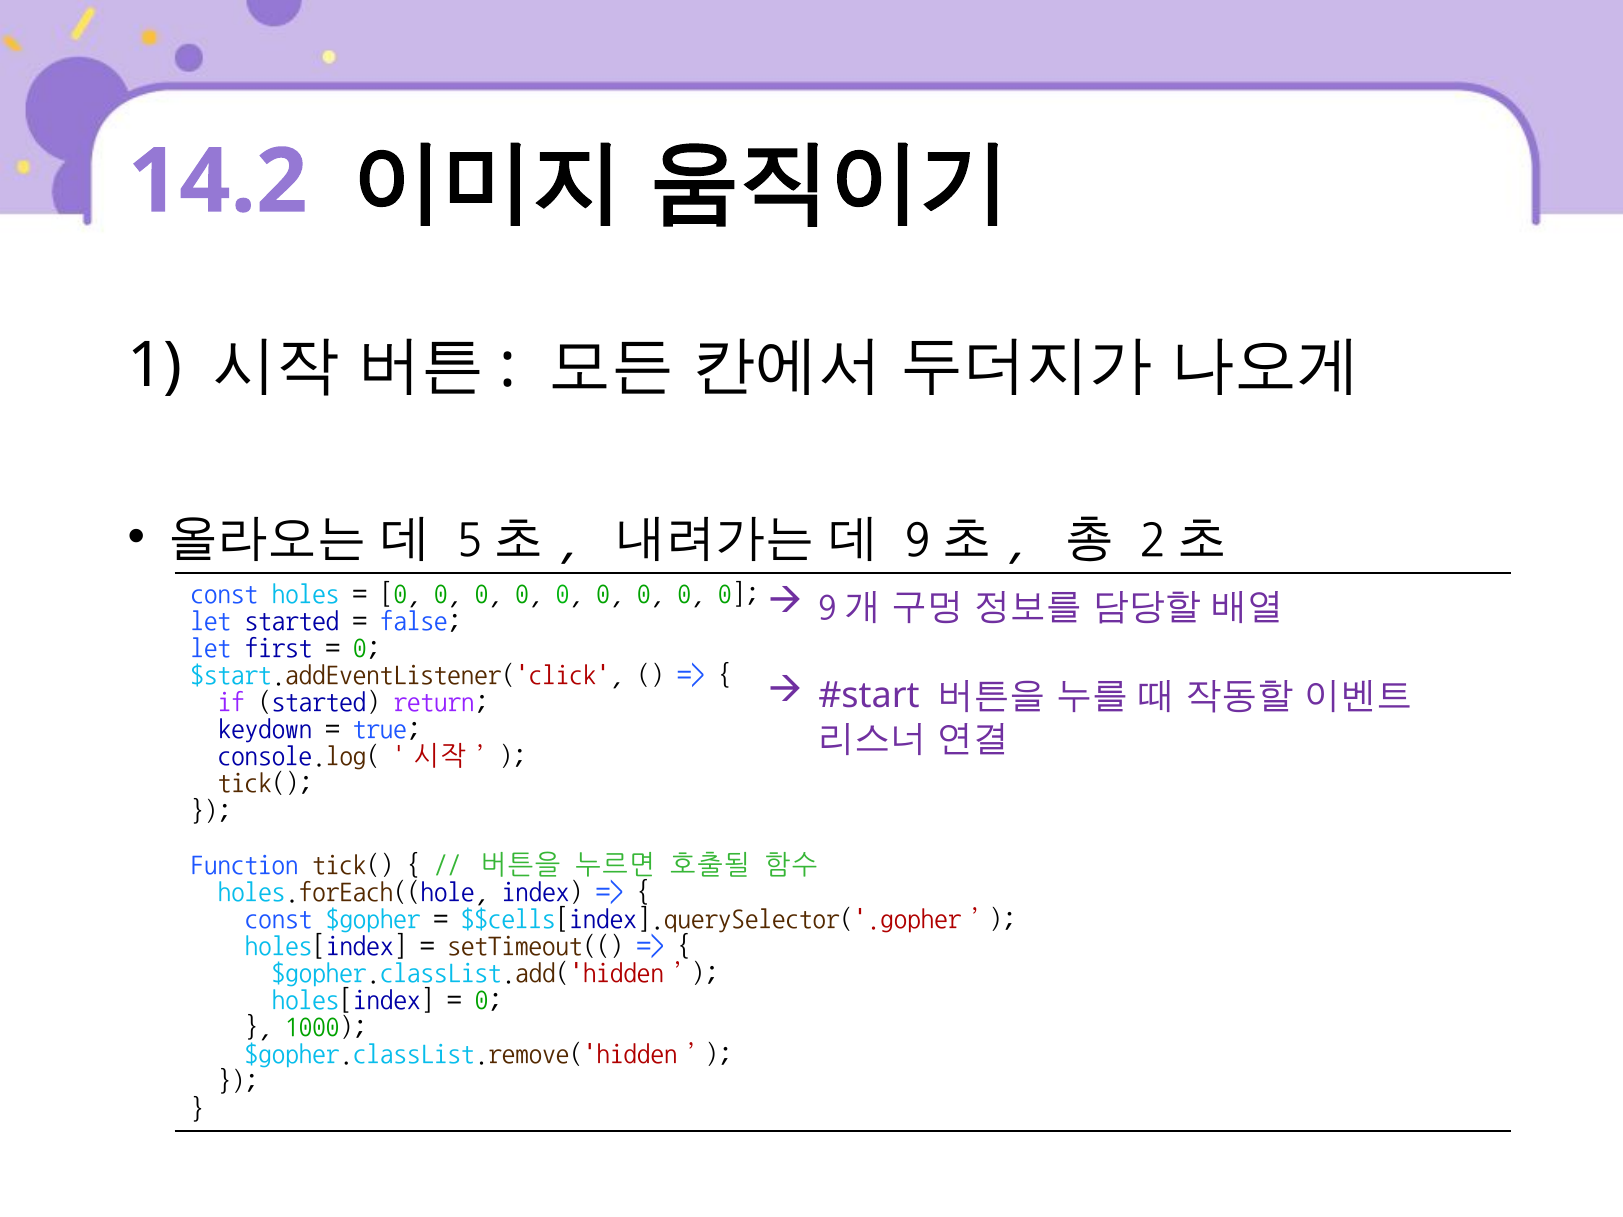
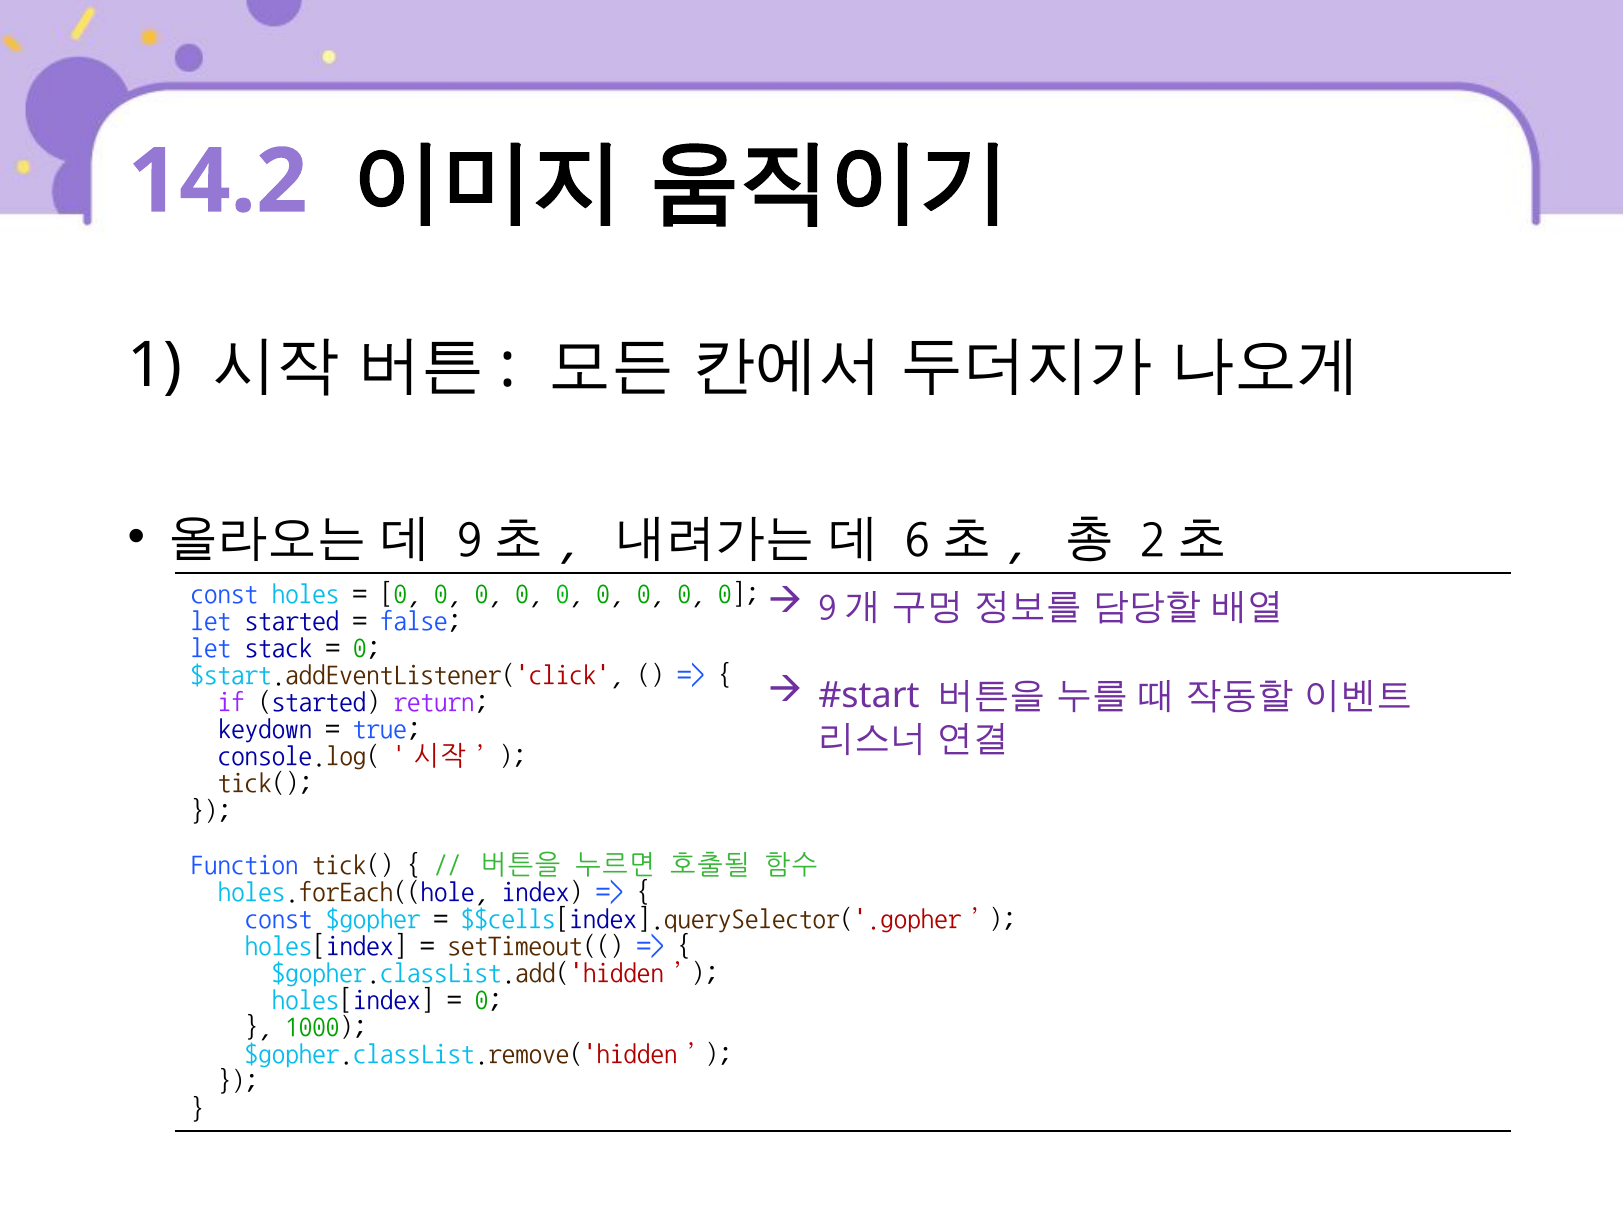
5: 5 -> 9 (470, 539)
9: 9 -> 6 (918, 539)
first: first -> stack (279, 648)
